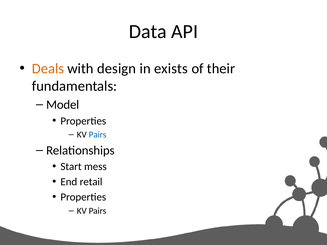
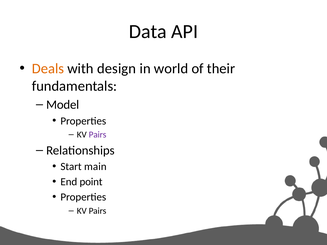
exists: exists -> world (171, 69)
Pairs colour: blue -> purple (98, 135)
mess: mess -> main (95, 167)
retail: retail -> point (91, 182)
